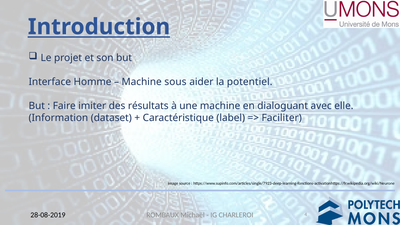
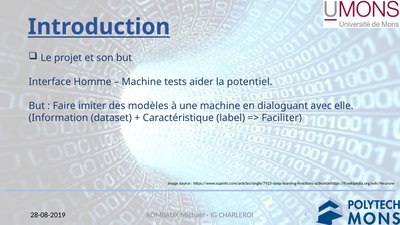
sous: sous -> tests (176, 82)
résultats: résultats -> modèles (148, 106)
